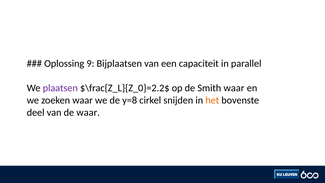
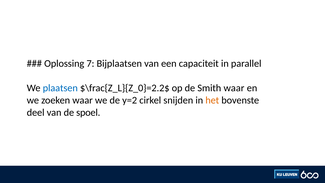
9: 9 -> 7 (90, 64)
plaatsen colour: purple -> blue (60, 88)
y=8: y=8 -> y=2 (130, 100)
de waar: waar -> spoel (88, 112)
